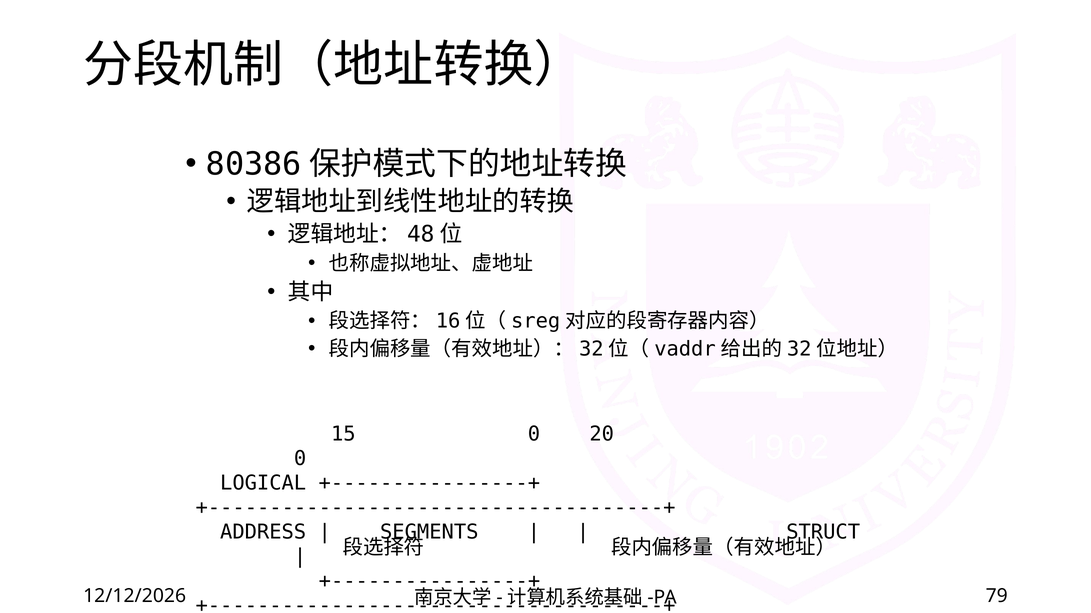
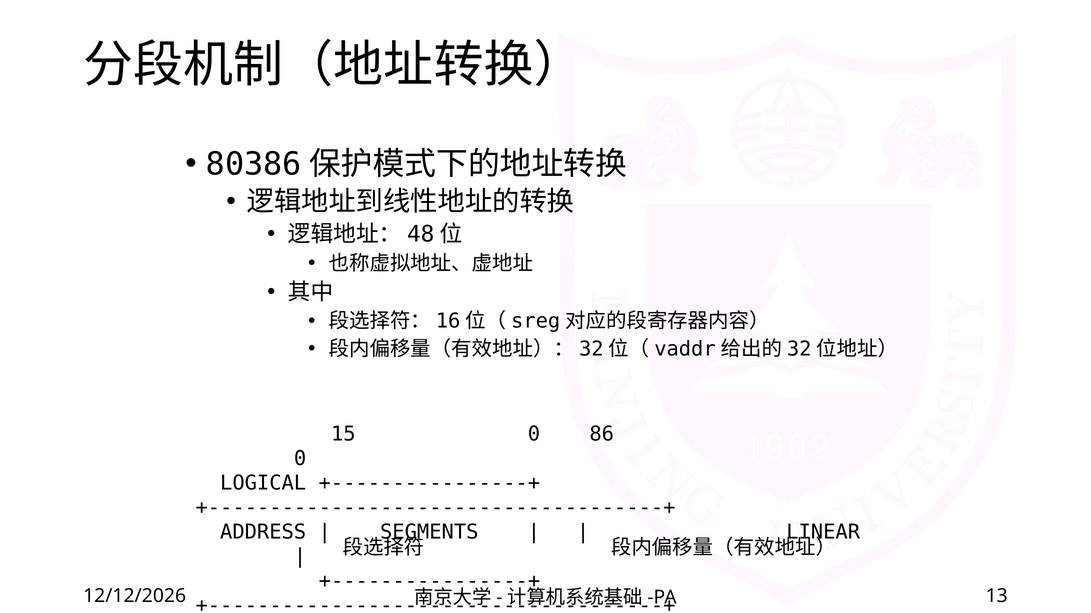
20: 20 -> 86 (602, 434)
STRUCT: STRUCT -> LINEAR (823, 533)
79: 79 -> 13 (997, 597)
